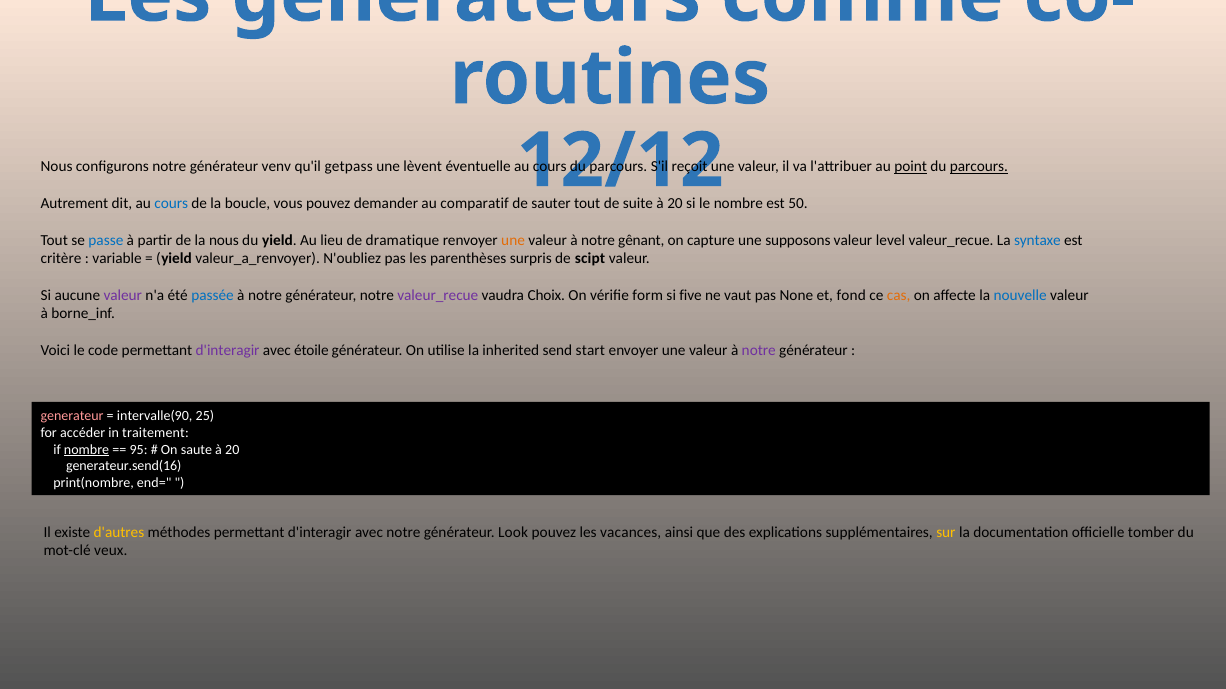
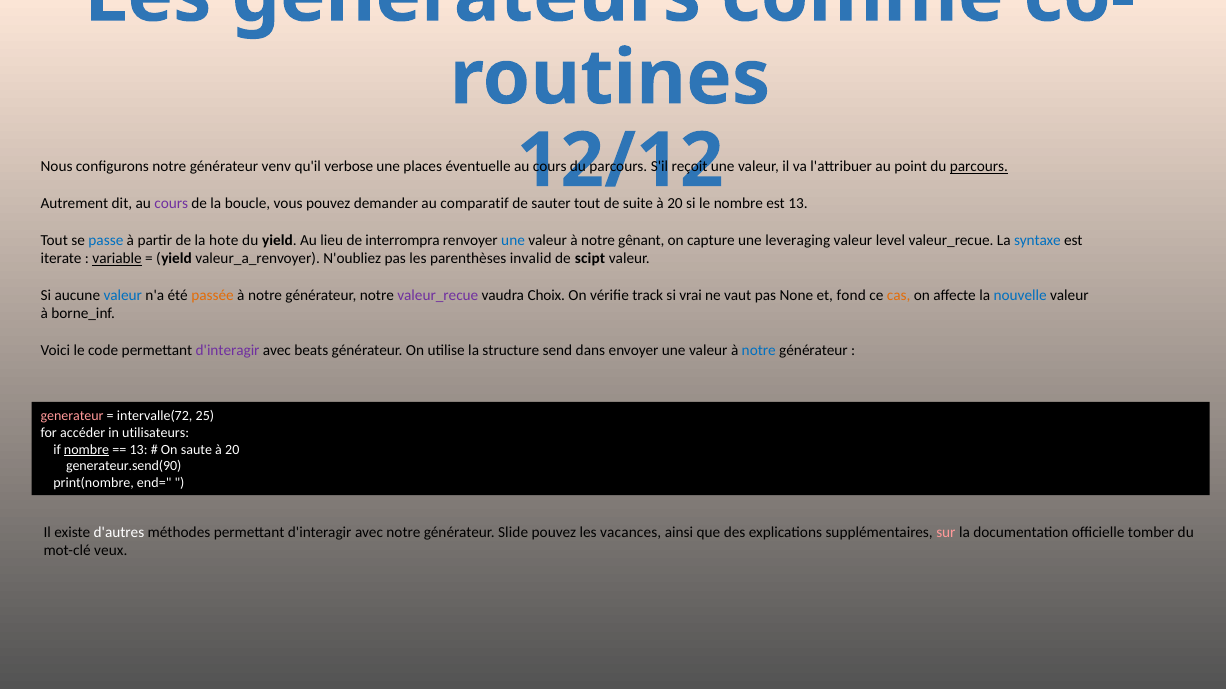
getpass: getpass -> verbose (349, 167)
lèvent: lèvent -> places (423, 167)
point underline: present -> none (911, 167)
cours colour: blue -> purple (171, 203)
est 50: 50 -> 13 (798, 203)
la nous: nous -> hote (224, 240)
dramatique: dramatique -> interrompra (403, 240)
une colour: orange -> blue (513, 240)
supposons: supposons -> leveraging (798, 240)
critère: critère -> iterate (61, 259)
variable underline: none -> present (117, 259)
surpris: surpris -> invalid (531, 259)
valeur colour: purple -> blue (123, 295)
passée colour: blue -> orange (213, 295)
form: form -> track (648, 295)
five: five -> vrai (691, 295)
étoile: étoile -> beats (311, 351)
inherited: inherited -> structure (511, 351)
start: start -> dans (590, 351)
notre colour: purple -> blue (759, 351)
intervalle(90: intervalle(90 -> intervalle(72 (155, 416)
traitement: traitement -> utilisateurs (156, 433)
95: 95 -> 13 (139, 450)
generateur.send(16: generateur.send(16 -> generateur.send(90 (124, 467)
d'autres colour: yellow -> white (119, 533)
Look: Look -> Slide (513, 533)
sur colour: yellow -> pink (946, 533)
